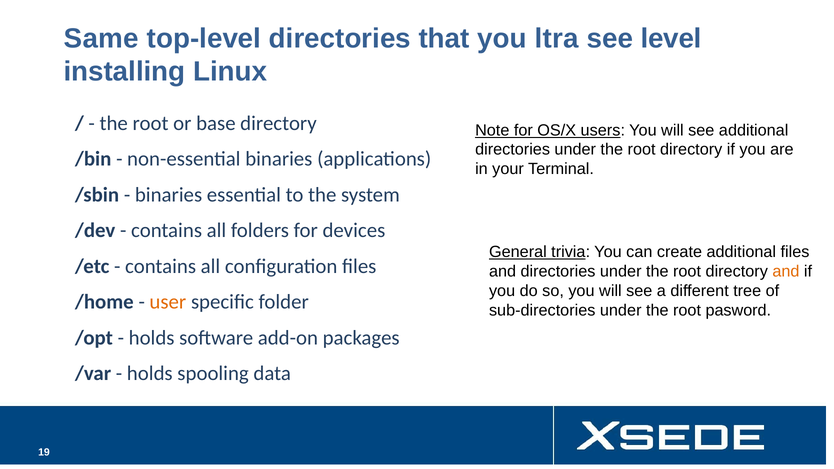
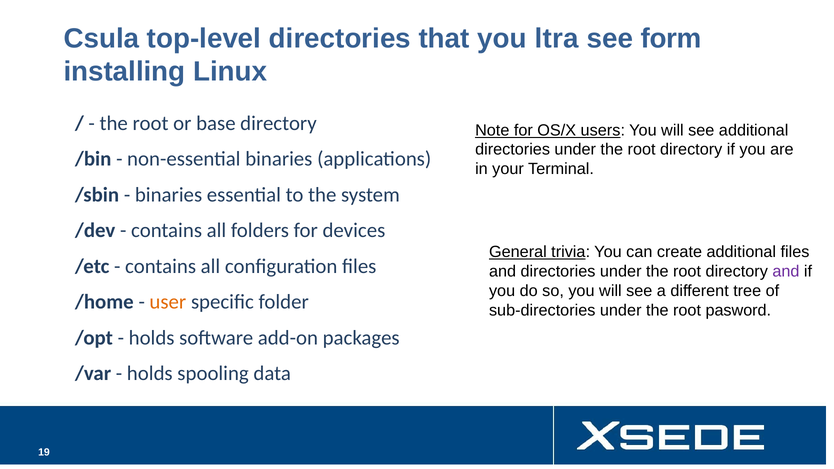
Same: Same -> Csula (101, 38)
level: level -> form (671, 38)
and colour: orange -> purple (786, 272)
